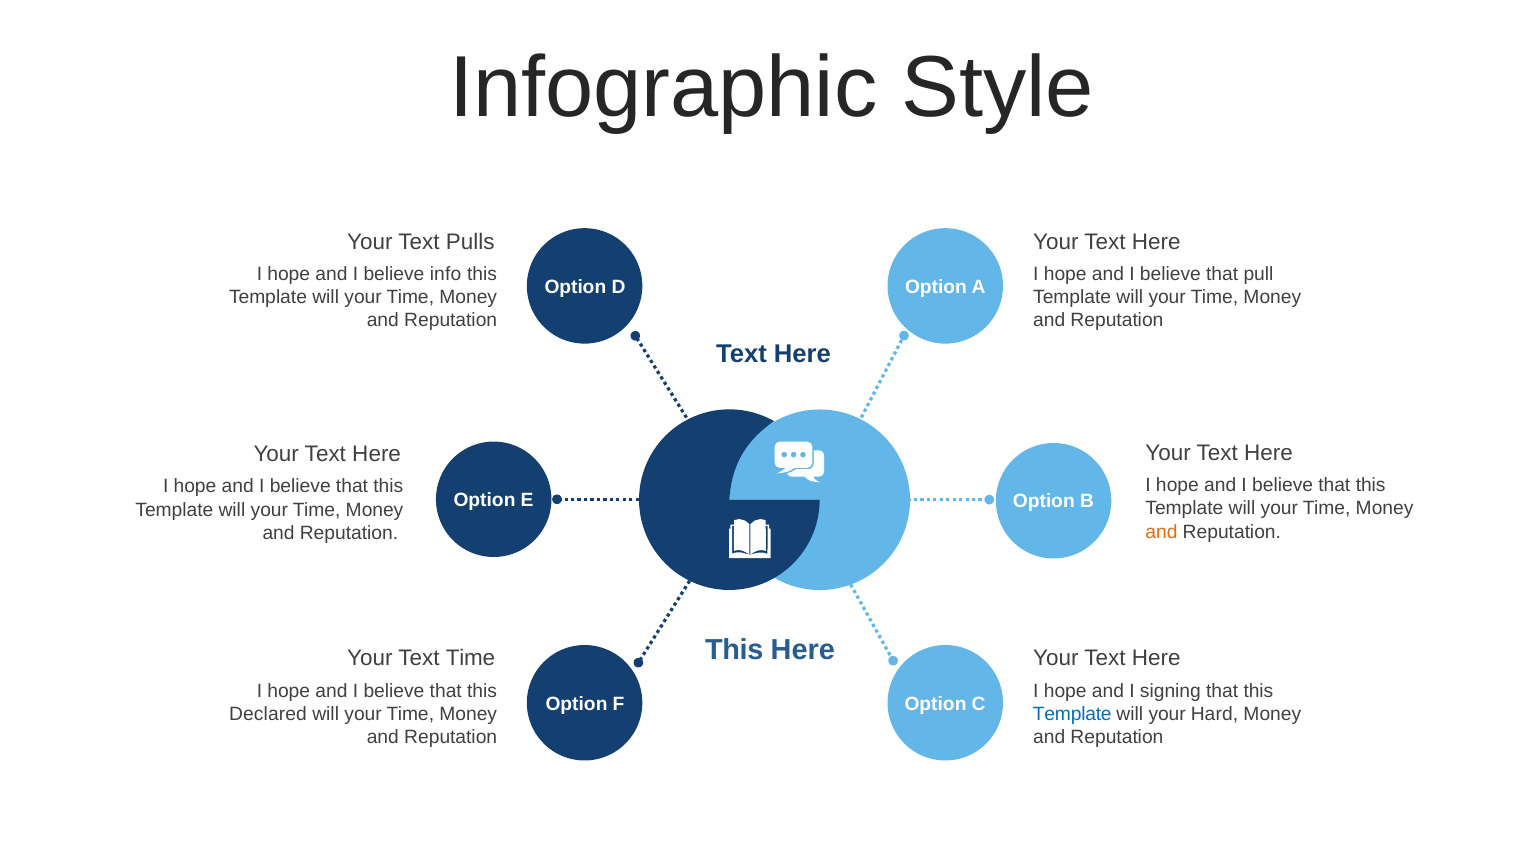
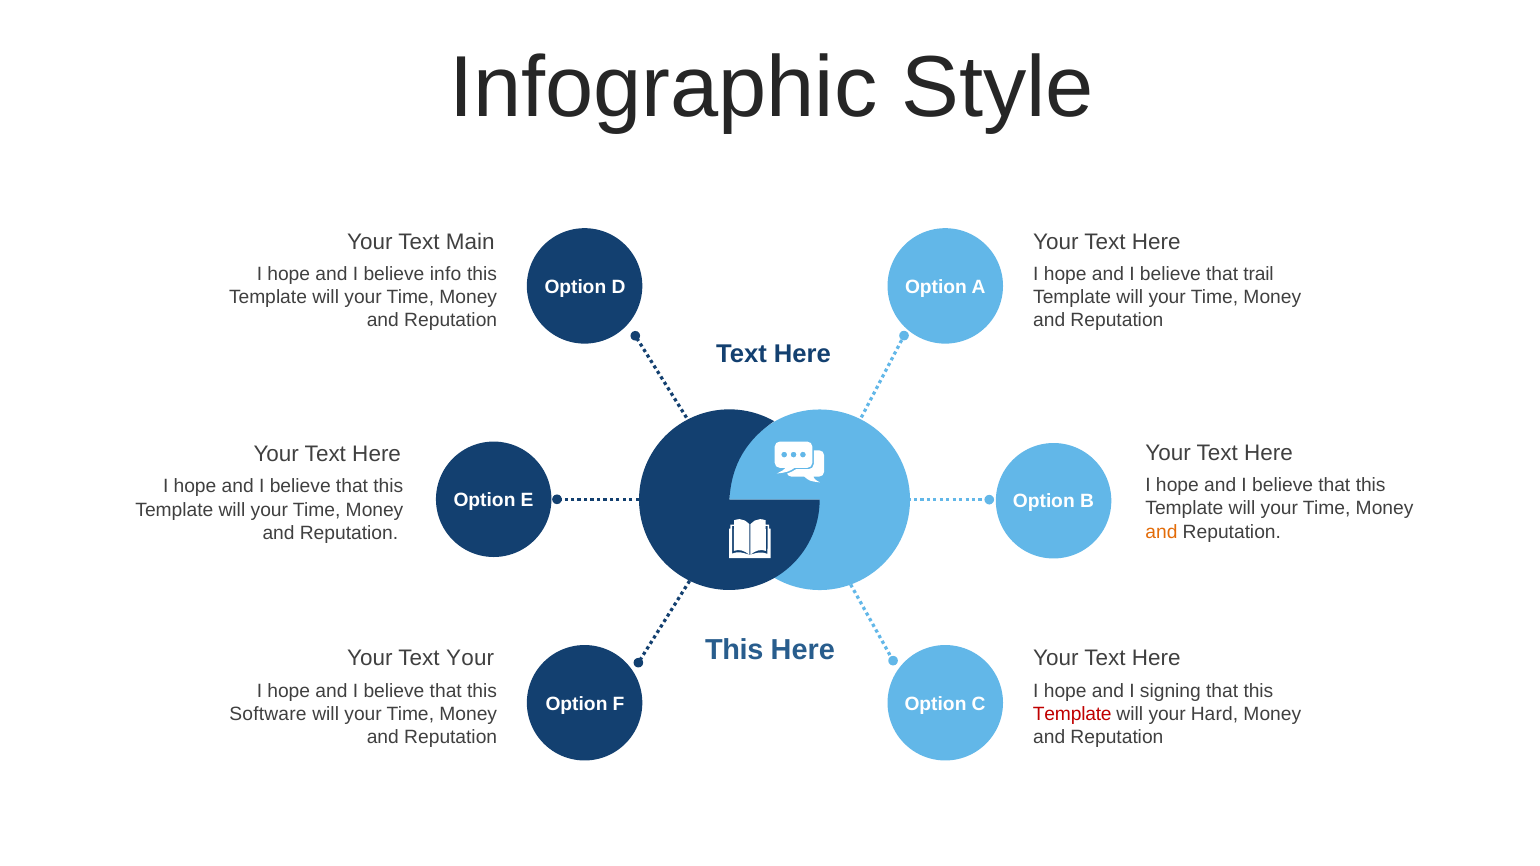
Pulls: Pulls -> Main (470, 242)
pull: pull -> trail (1259, 274)
Text Time: Time -> Your (470, 659)
Declared: Declared -> Software (268, 715)
Template colour: blue -> red (1072, 715)
